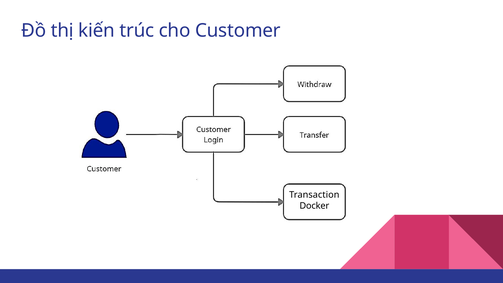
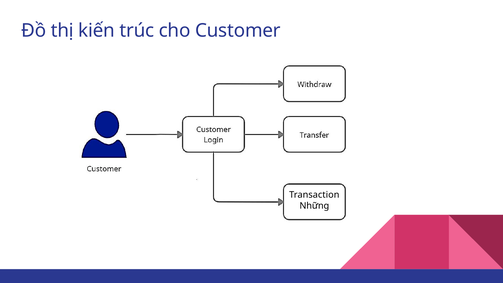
Docker: Docker -> Những (314, 206)
